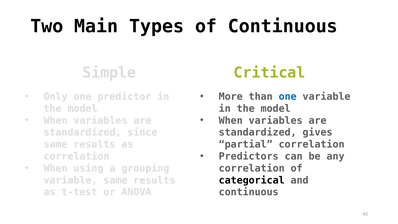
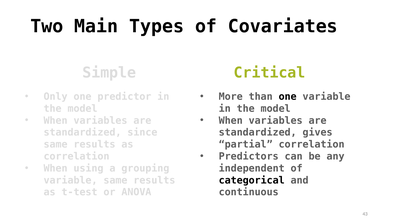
of Continuous: Continuous -> Covariates (283, 26)
one colour: blue -> black (288, 97)
correlation: correlation -> independent (252, 168)
